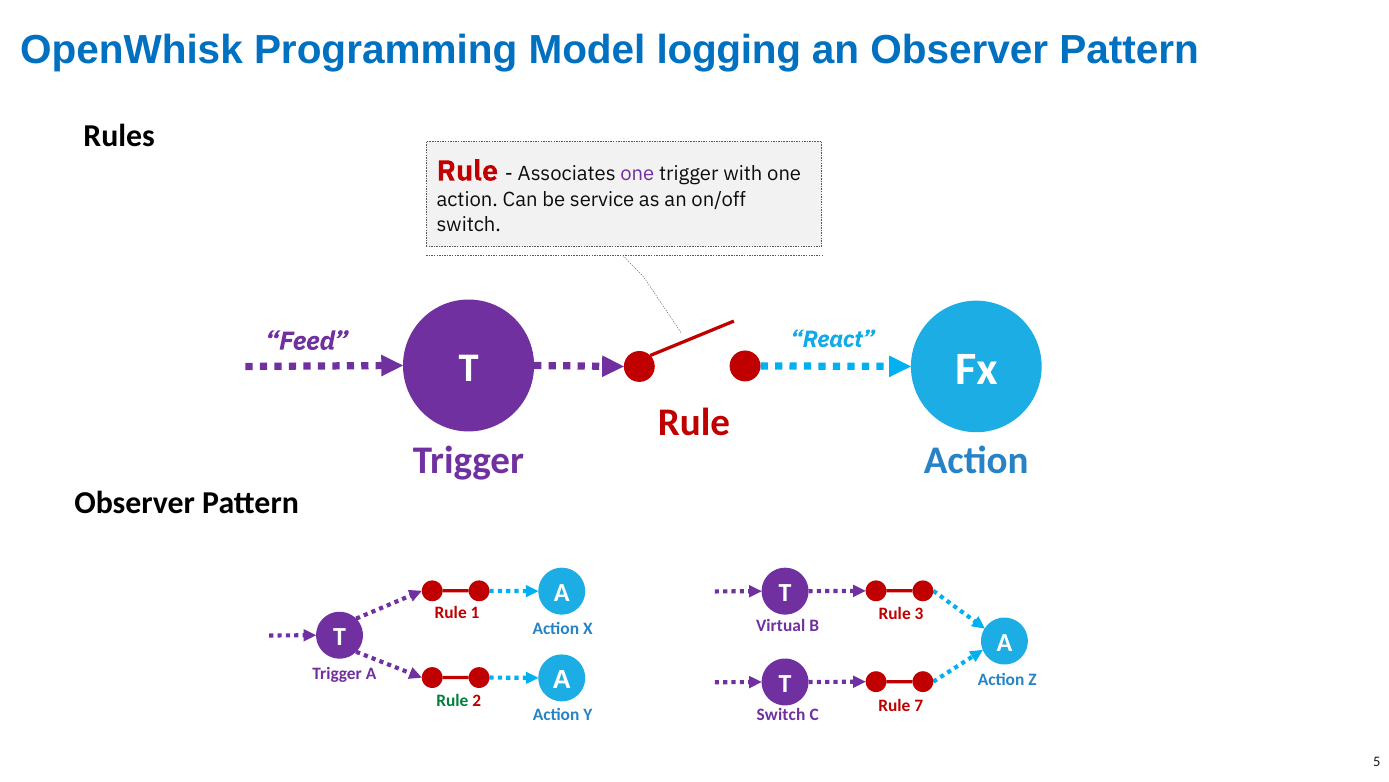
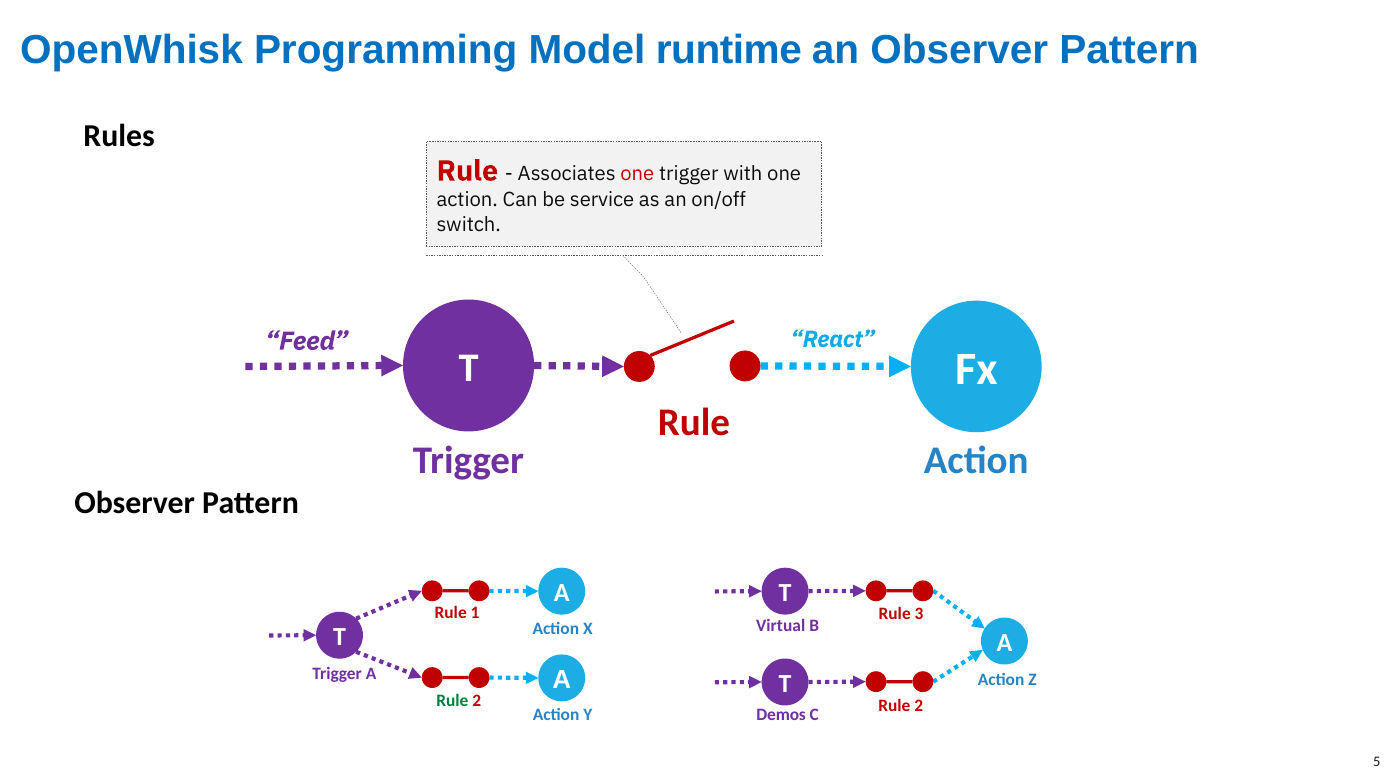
logging: logging -> runtime (729, 50)
one colour: purple -> red (637, 174)
7: 7 -> 2 (919, 705)
Switch: Switch -> Demos (781, 714)
